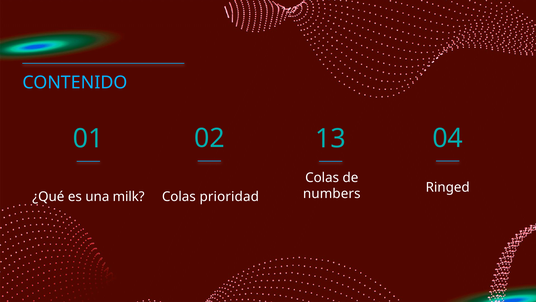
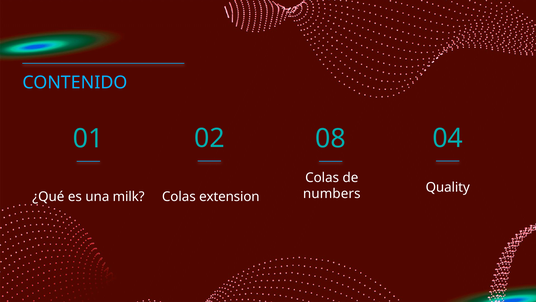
13: 13 -> 08 (331, 138)
Ringed: Ringed -> Quality (448, 187)
prioridad: prioridad -> extension (229, 197)
